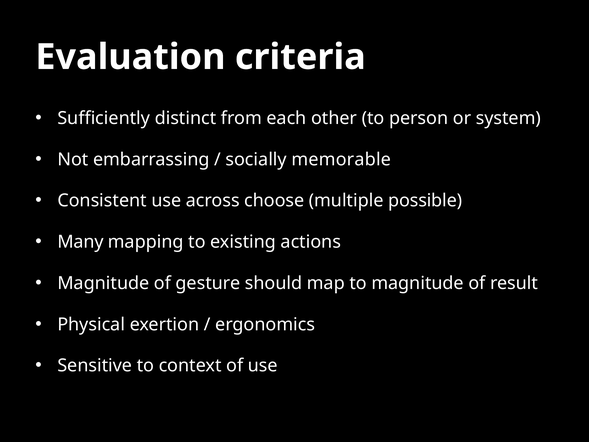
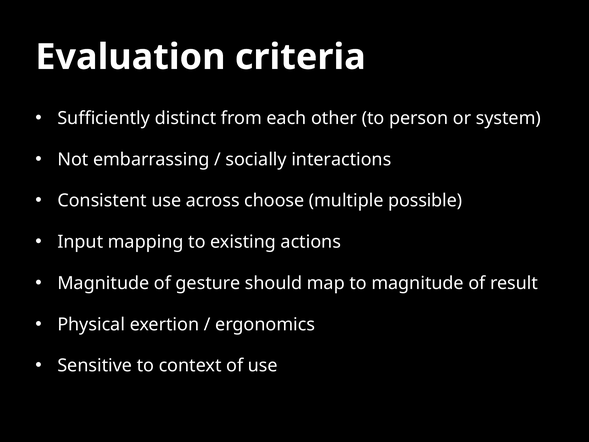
memorable: memorable -> interactions (341, 159)
Many: Many -> Input (80, 242)
